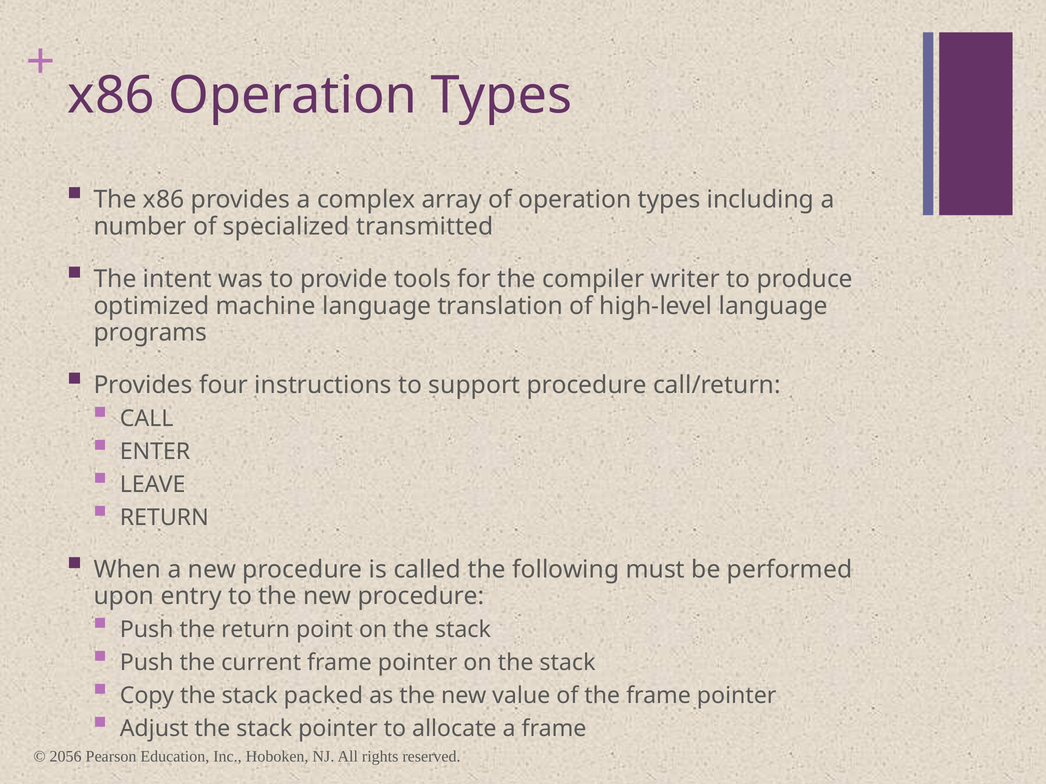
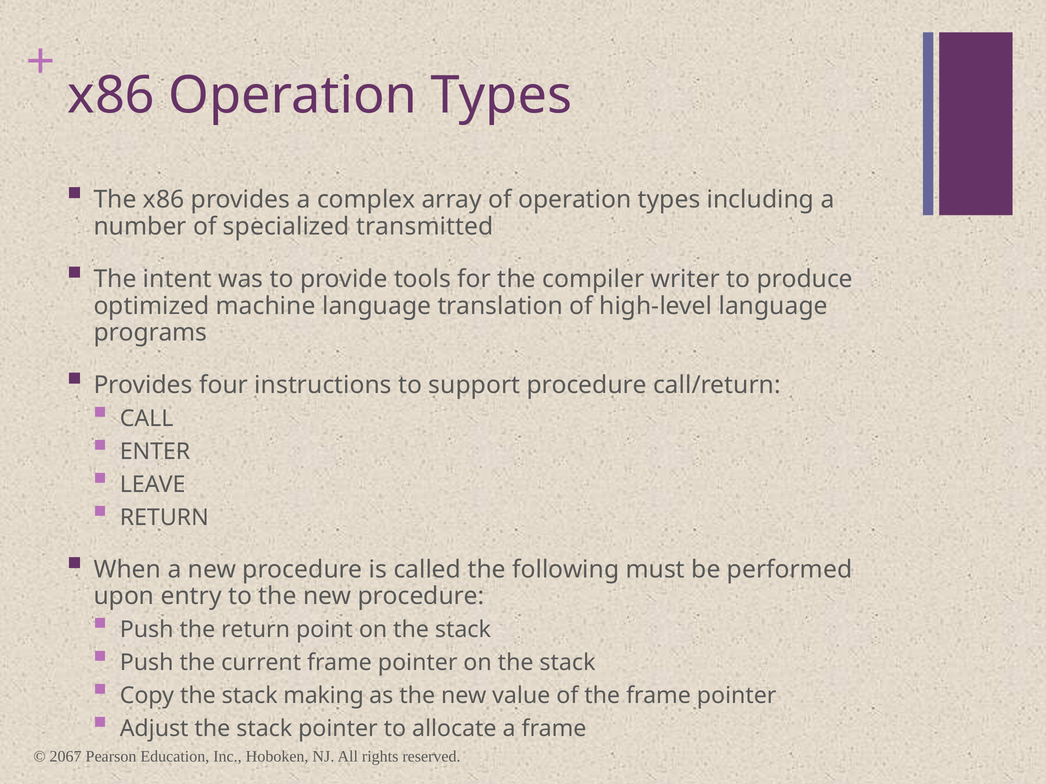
packed: packed -> making (324, 696)
2056: 2056 -> 2067 (66, 757)
